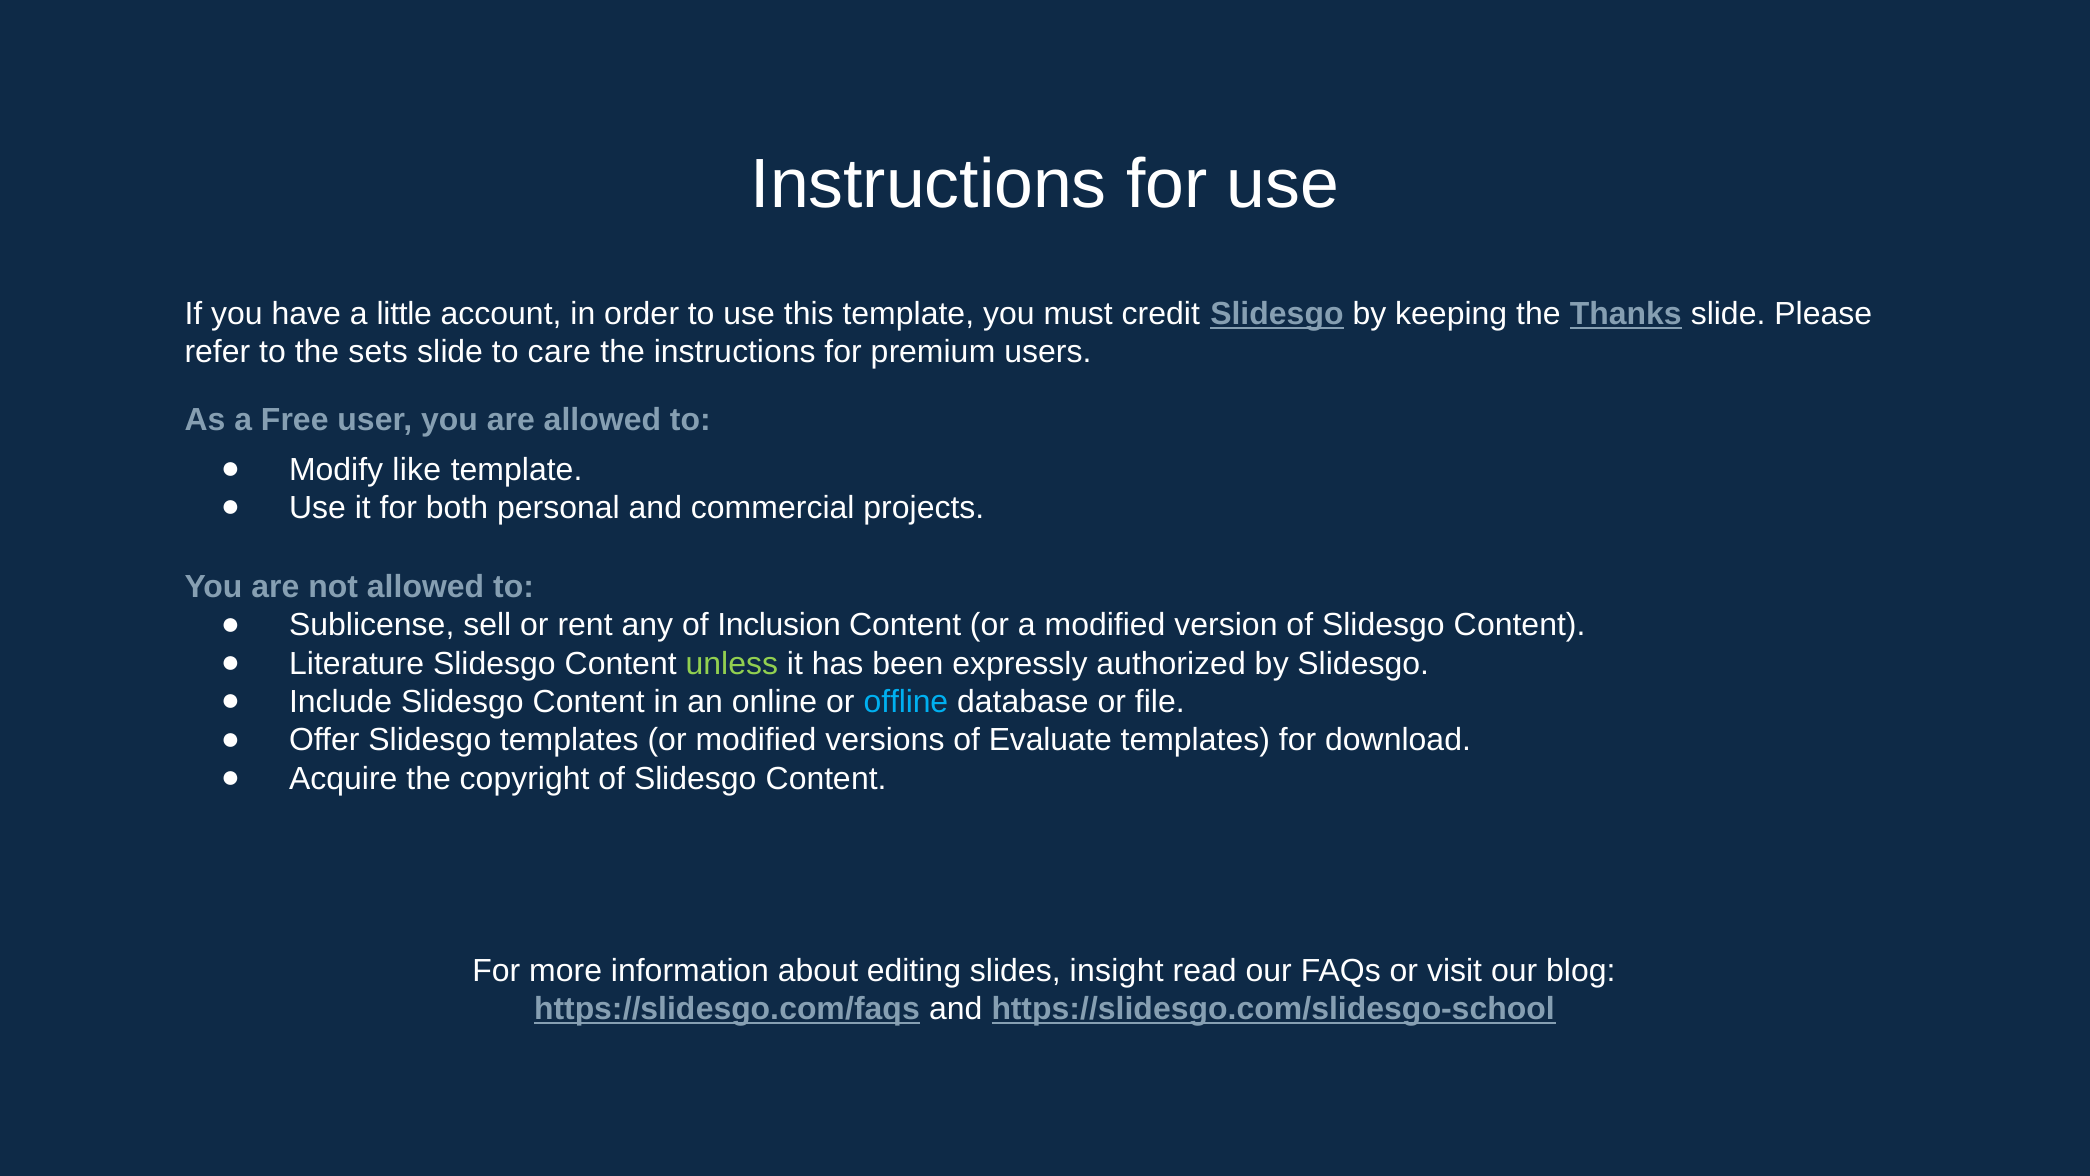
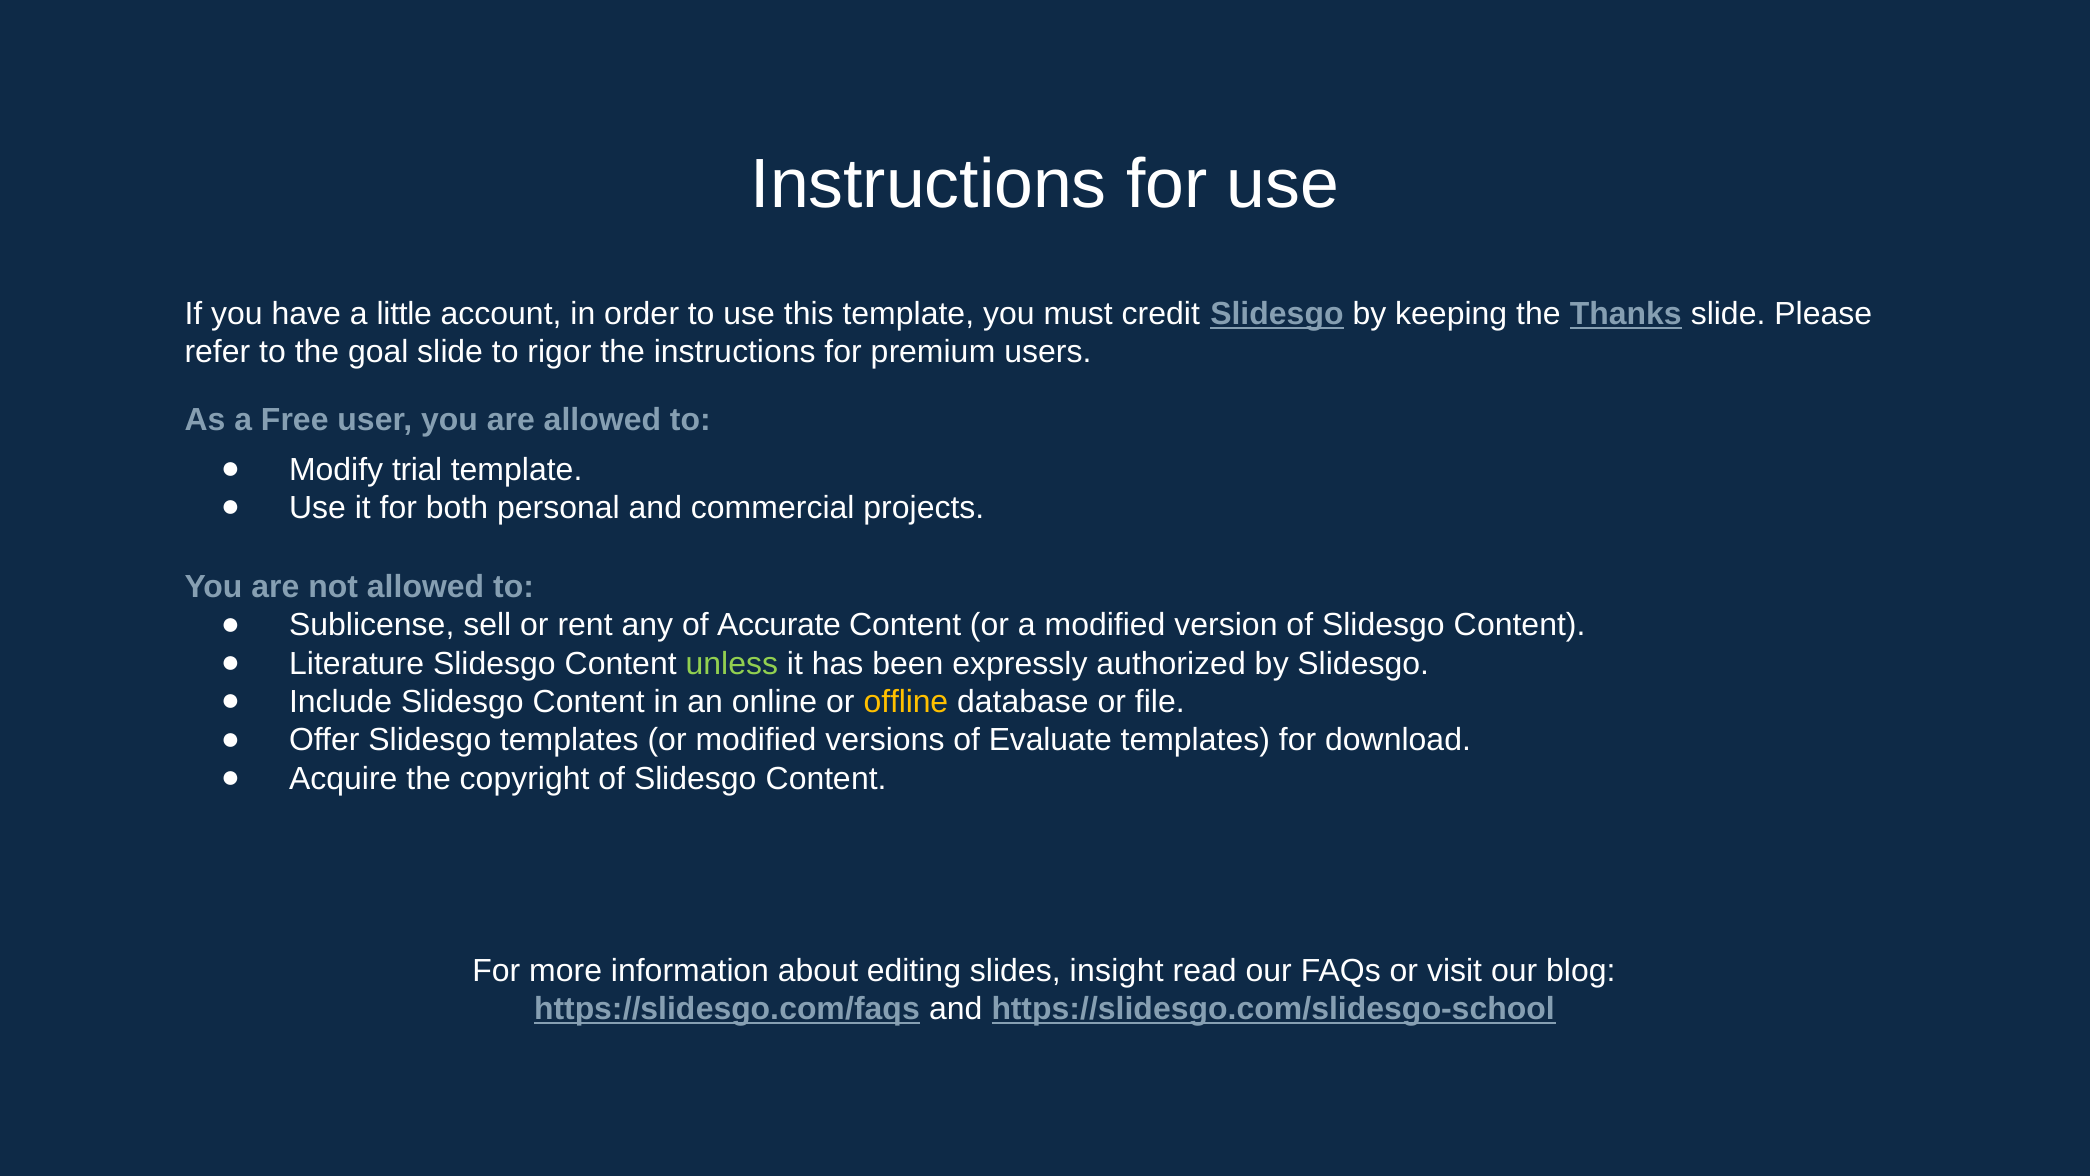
sets: sets -> goal (378, 352)
care: care -> rigor (559, 352)
like: like -> trial (417, 469)
Inclusion: Inclusion -> Accurate (779, 625)
offline colour: light blue -> yellow (906, 702)
